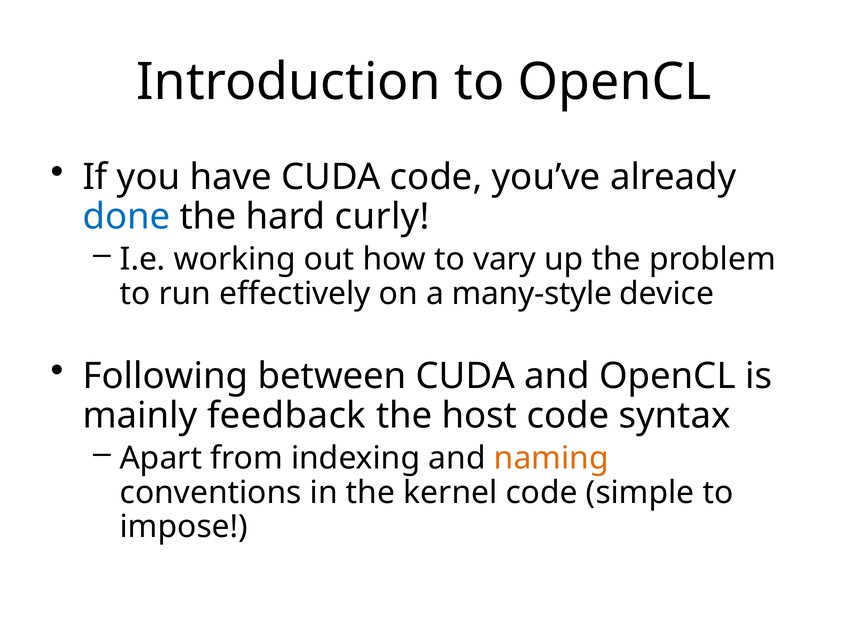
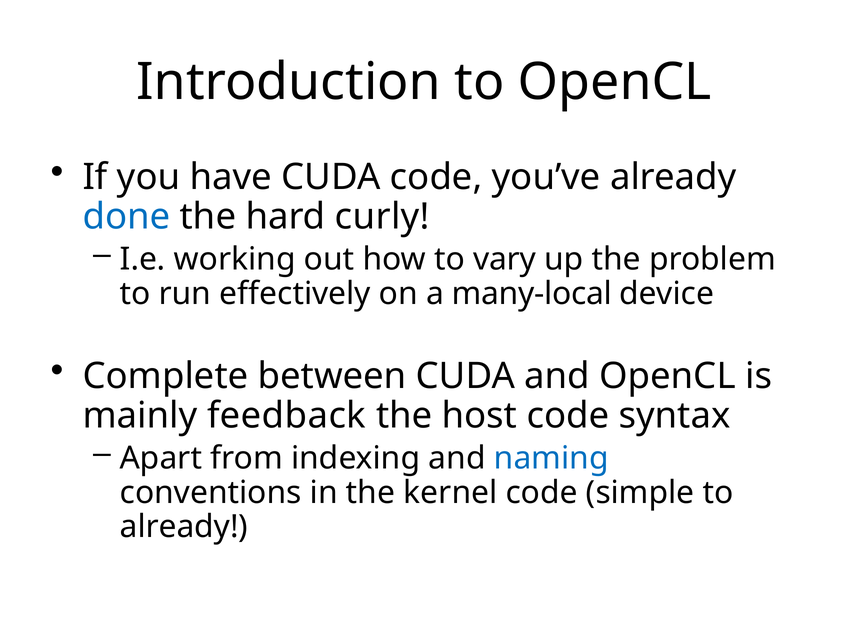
many-style: many-style -> many-local (532, 293)
Following: Following -> Complete (165, 376)
naming colour: orange -> blue (551, 458)
impose: impose -> already (184, 527)
